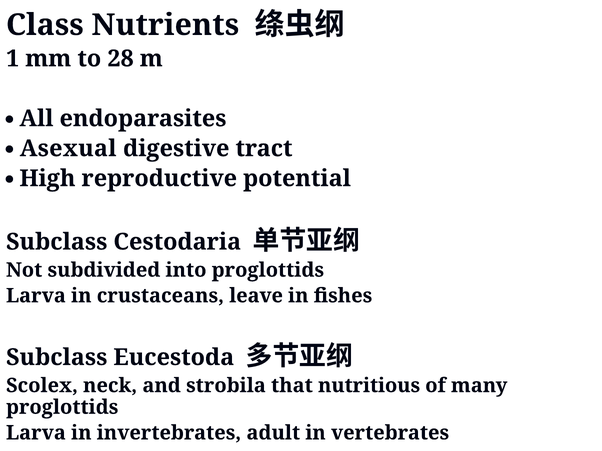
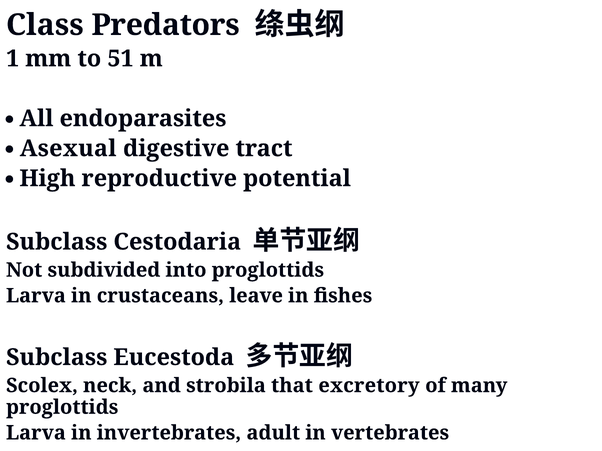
Nutrients: Nutrients -> Predators (166, 25)
28: 28 -> 51 (121, 59)
nutritious: nutritious -> excretory (369, 386)
